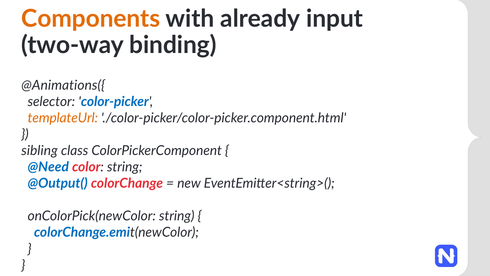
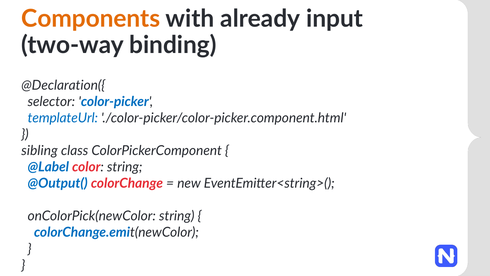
@Animations({: @Animations({ -> @Declaration({ (63, 85)
templateUrl colour: orange -> blue (63, 118)
@Need: @Need -> @Label (48, 167)
